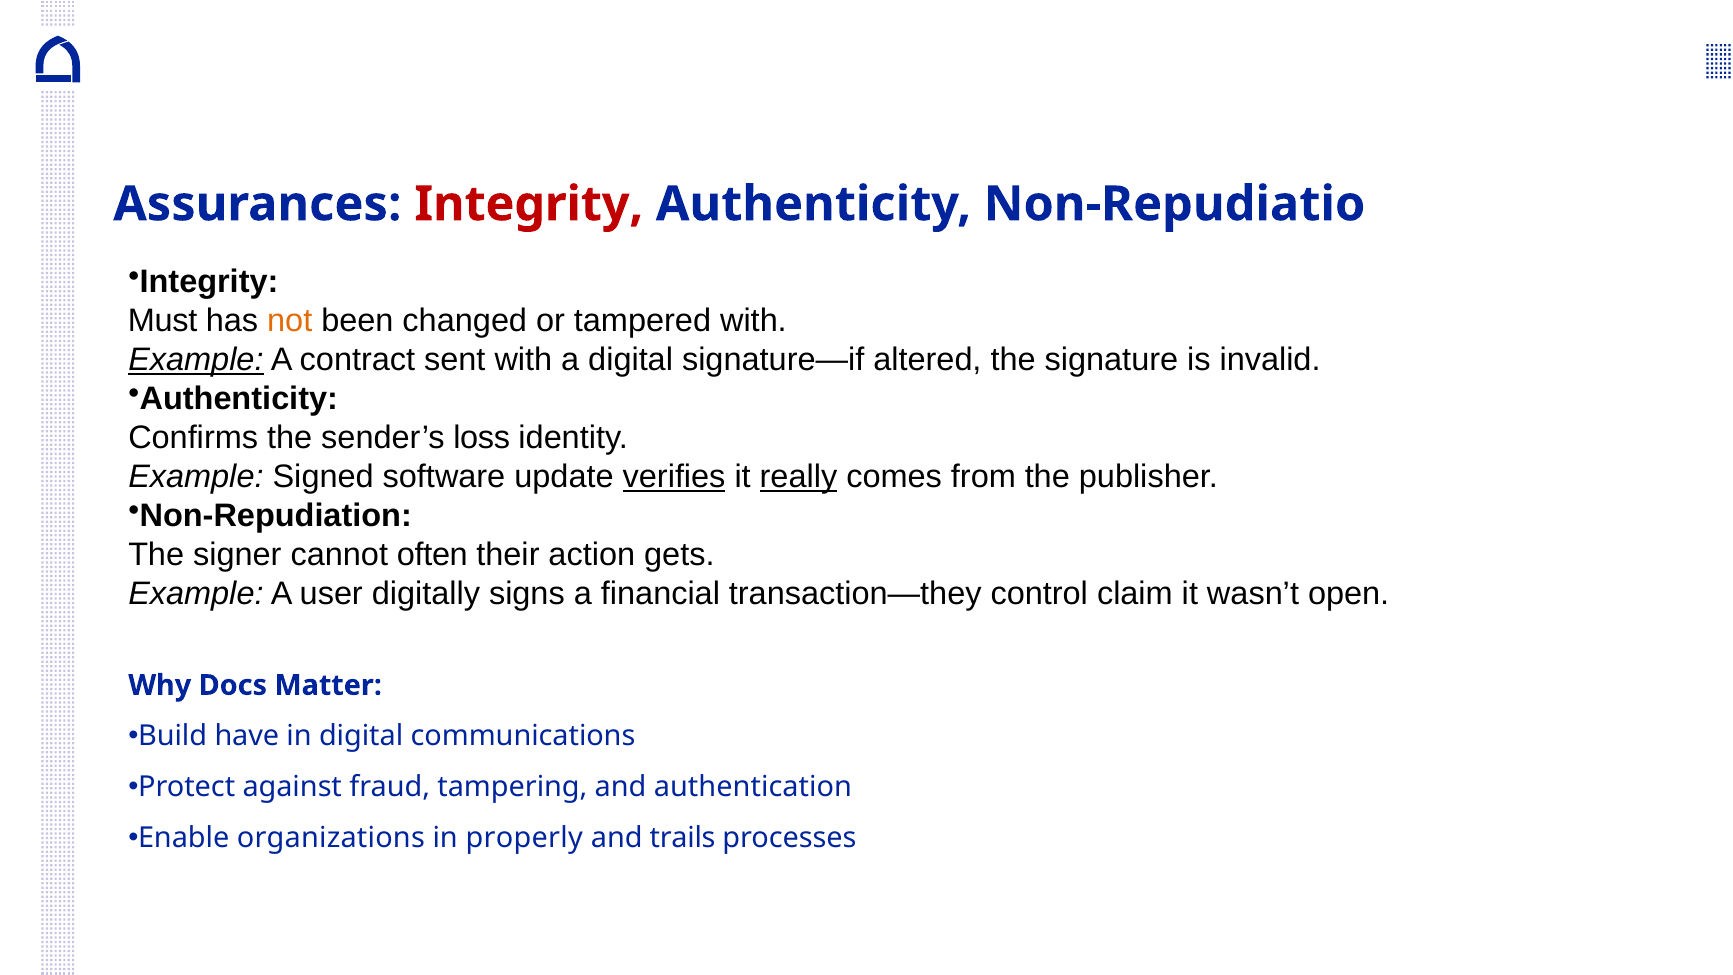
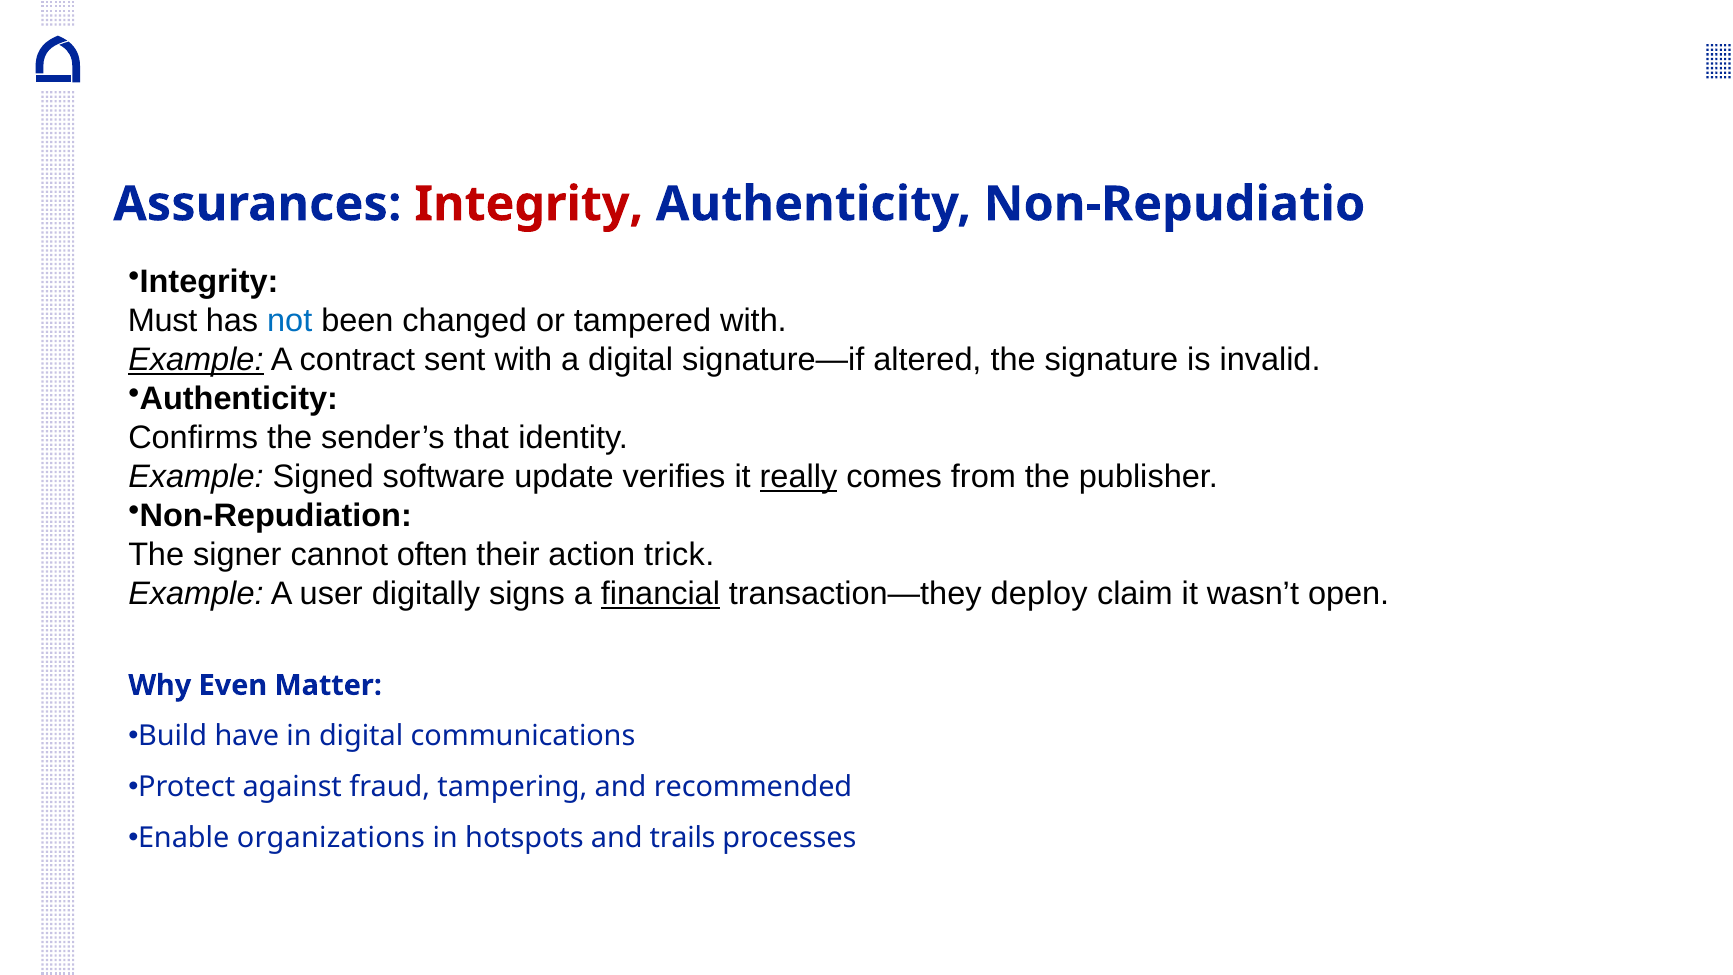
not colour: orange -> blue (290, 321)
loss: loss -> that (481, 438)
verifies underline: present -> none (674, 477)
gets: gets -> trick (679, 555)
financial underline: none -> present (660, 594)
control: control -> deploy (1039, 594)
Docs: Docs -> Even (233, 685)
authentication: authentication -> recommended (753, 787)
properly: properly -> hotspots (524, 838)
